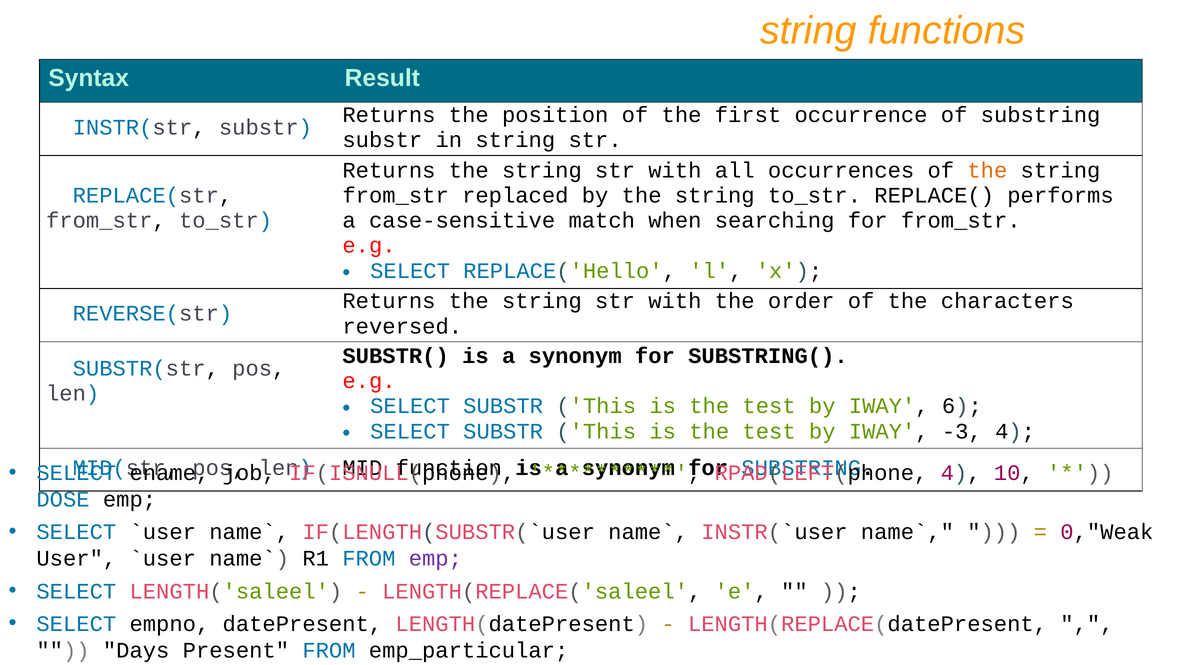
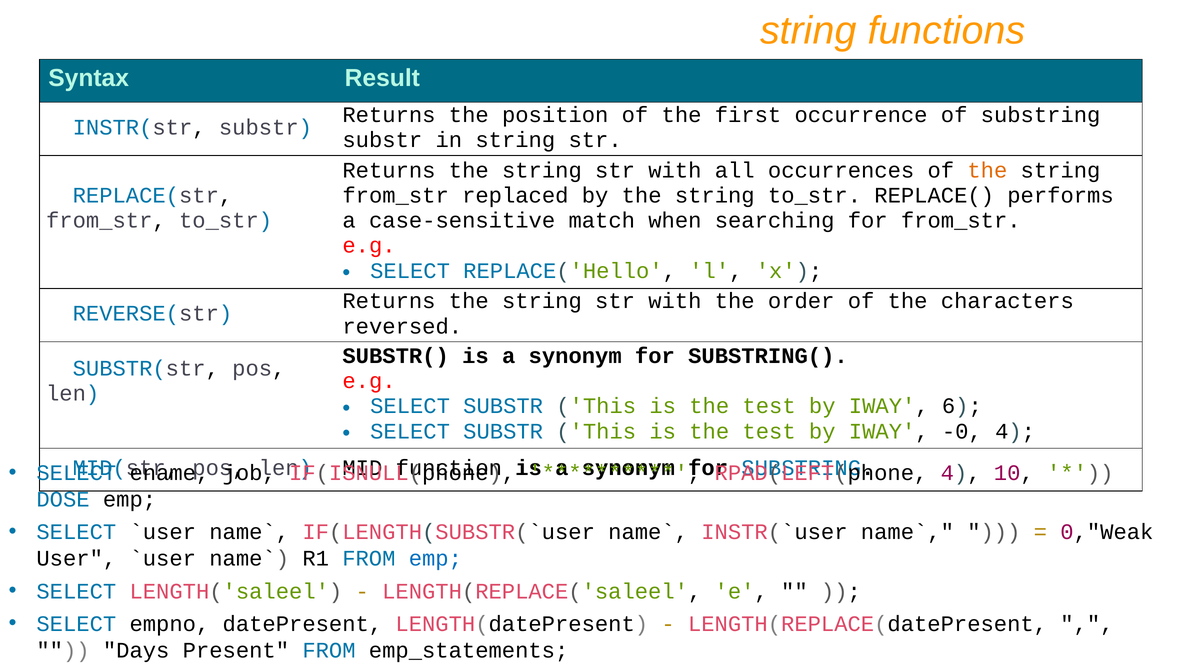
-3: -3 -> -0 (962, 431)
emp colour: purple -> blue (435, 559)
emp_particular: emp_particular -> emp_statements (469, 650)
